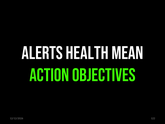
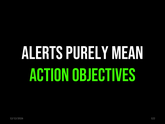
HEALTH: HEALTH -> PURELY (87, 53)
